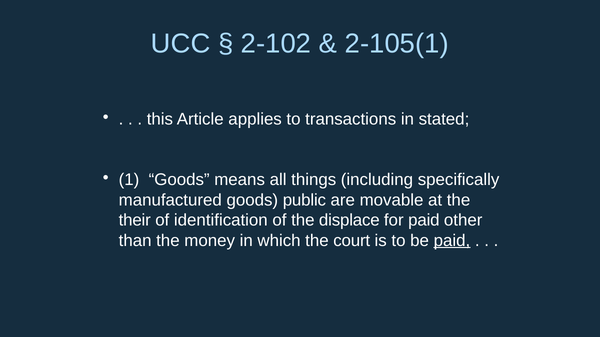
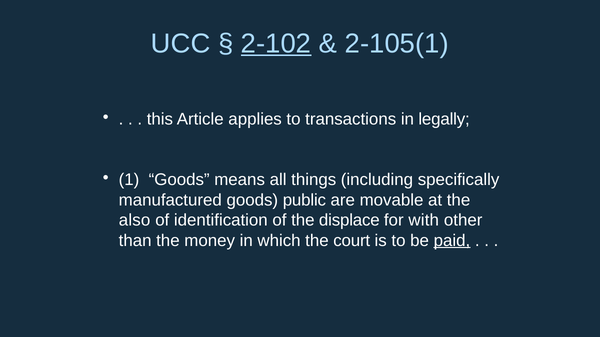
2-102 underline: none -> present (276, 44)
stated: stated -> legally (444, 119)
their: their -> also (135, 221)
for paid: paid -> with (424, 221)
